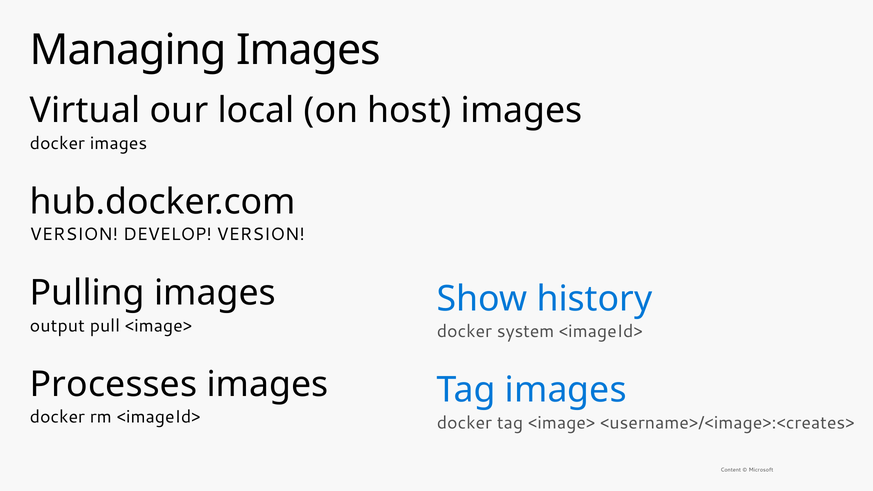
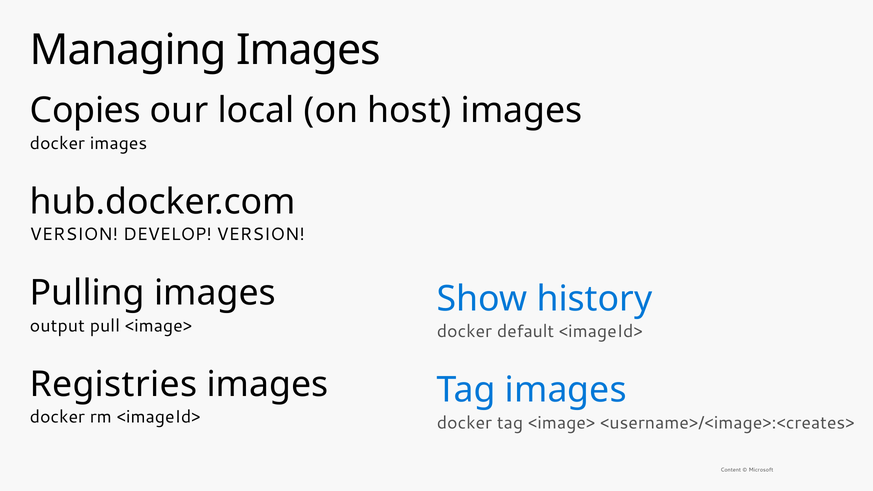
Virtual: Virtual -> Copies (85, 111)
system: system -> default (526, 332)
Processes: Processes -> Registries (113, 384)
